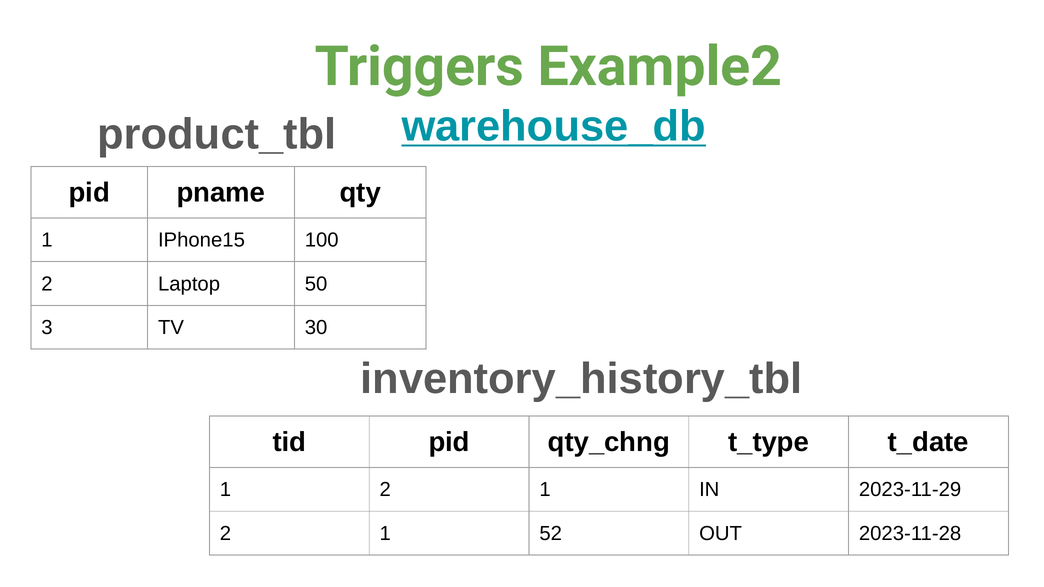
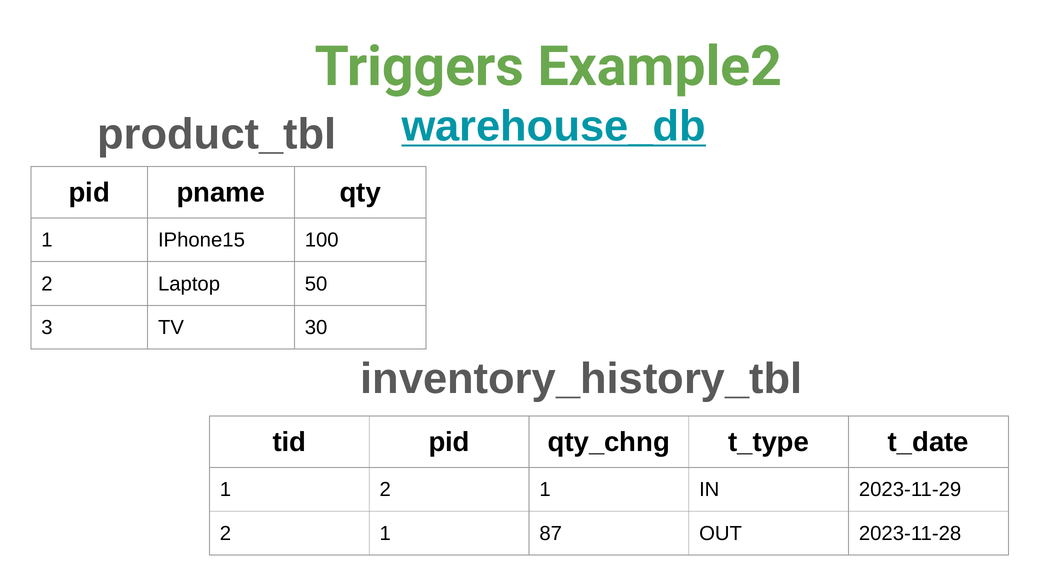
52: 52 -> 87 (551, 534)
